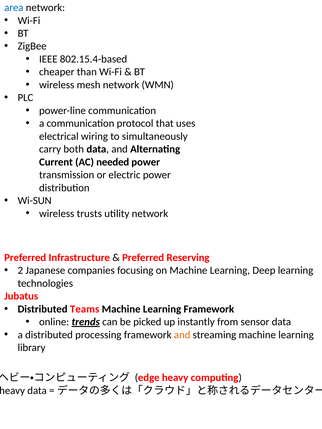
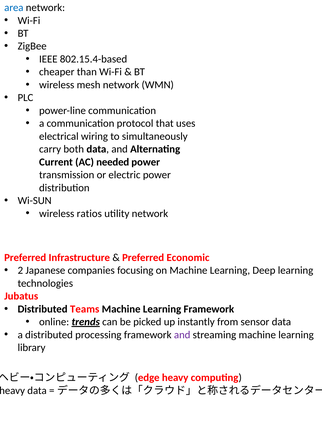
trusts: trusts -> ratios (89, 214)
Reserving: Reserving -> Economic (188, 258)
and colour: orange -> purple (182, 335)
